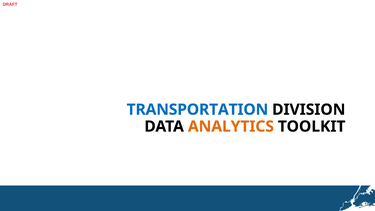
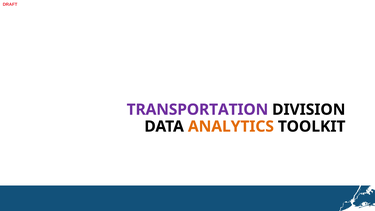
TRANSPORTATION colour: blue -> purple (197, 110)
